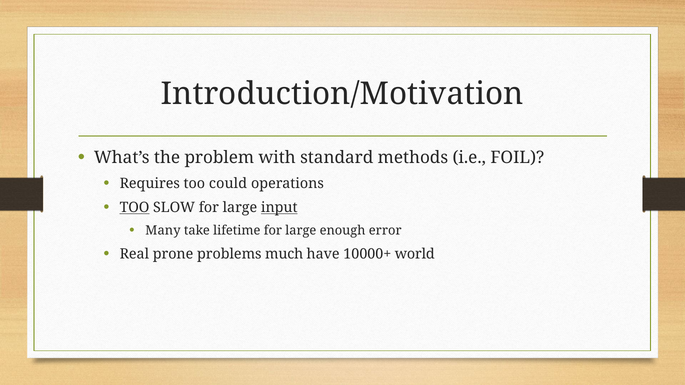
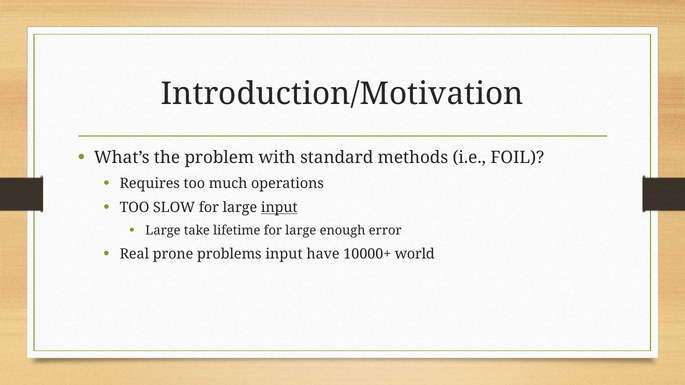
could: could -> much (228, 183)
TOO underline: present -> none (135, 208)
Many: Many -> Large (163, 231)
problems much: much -> input (284, 254)
